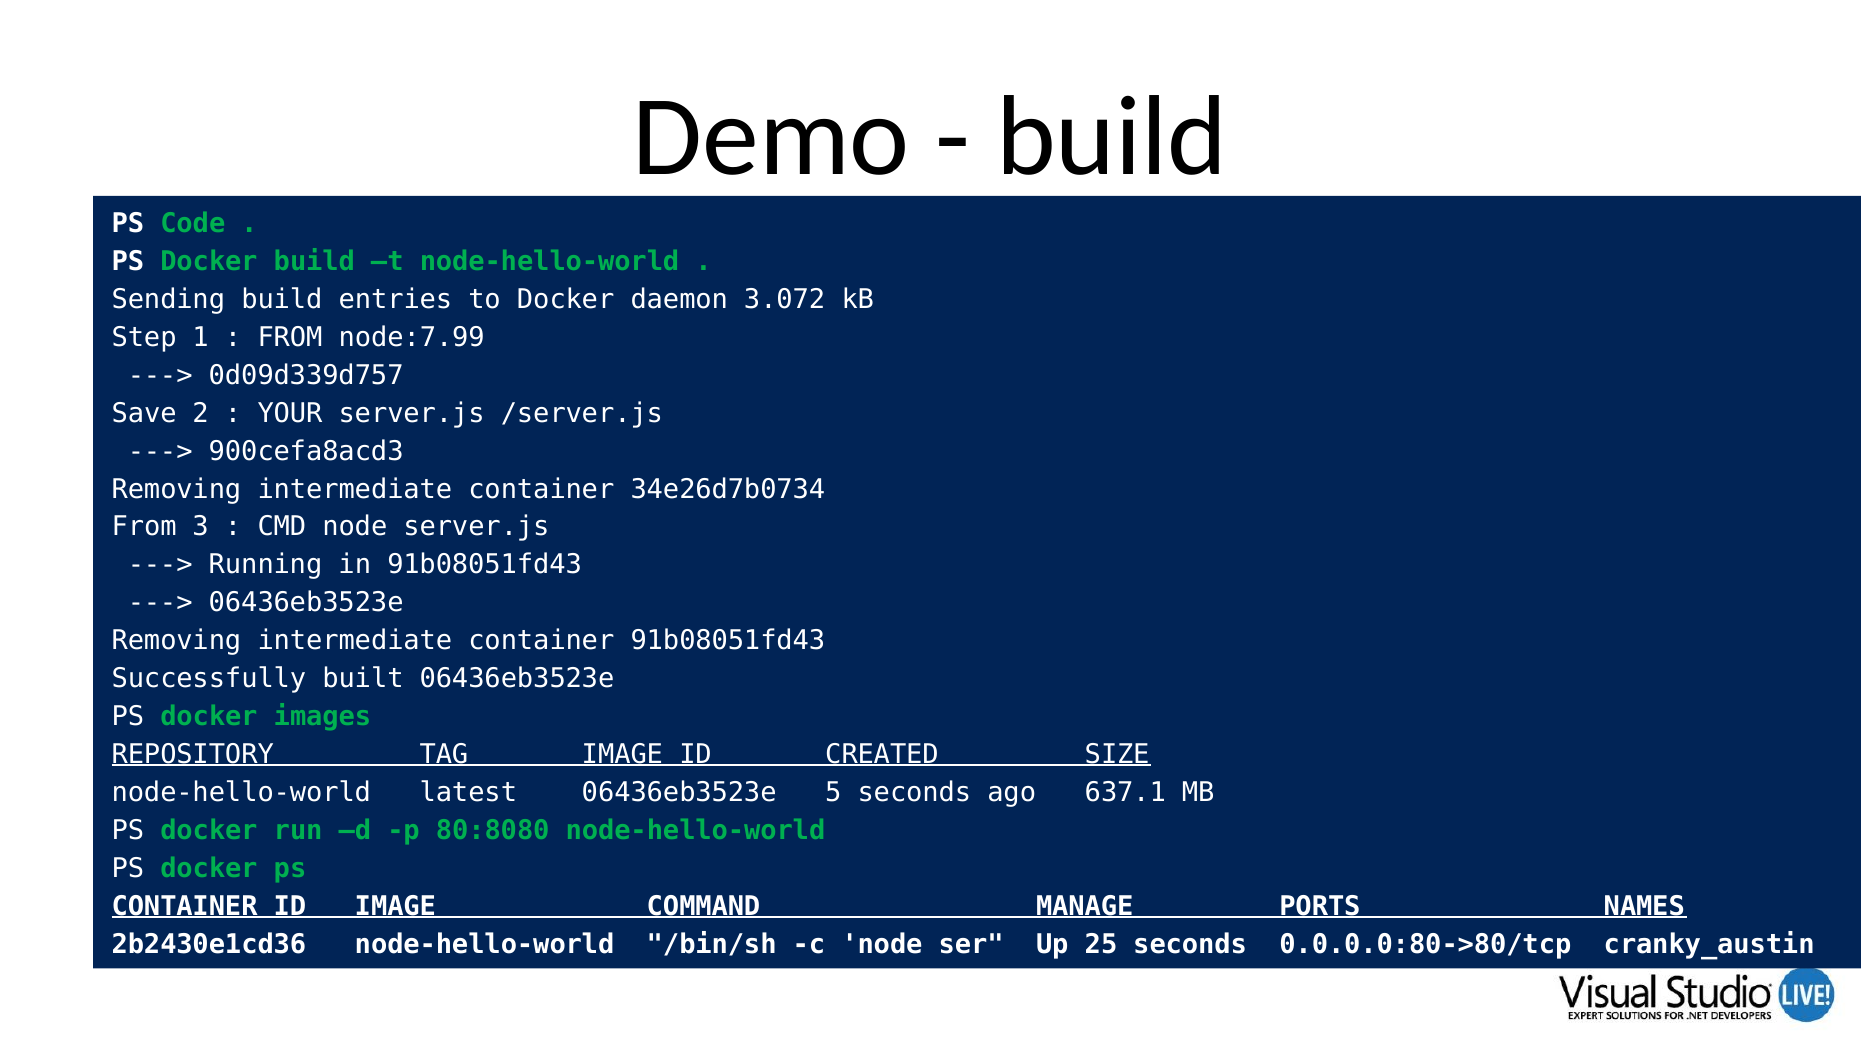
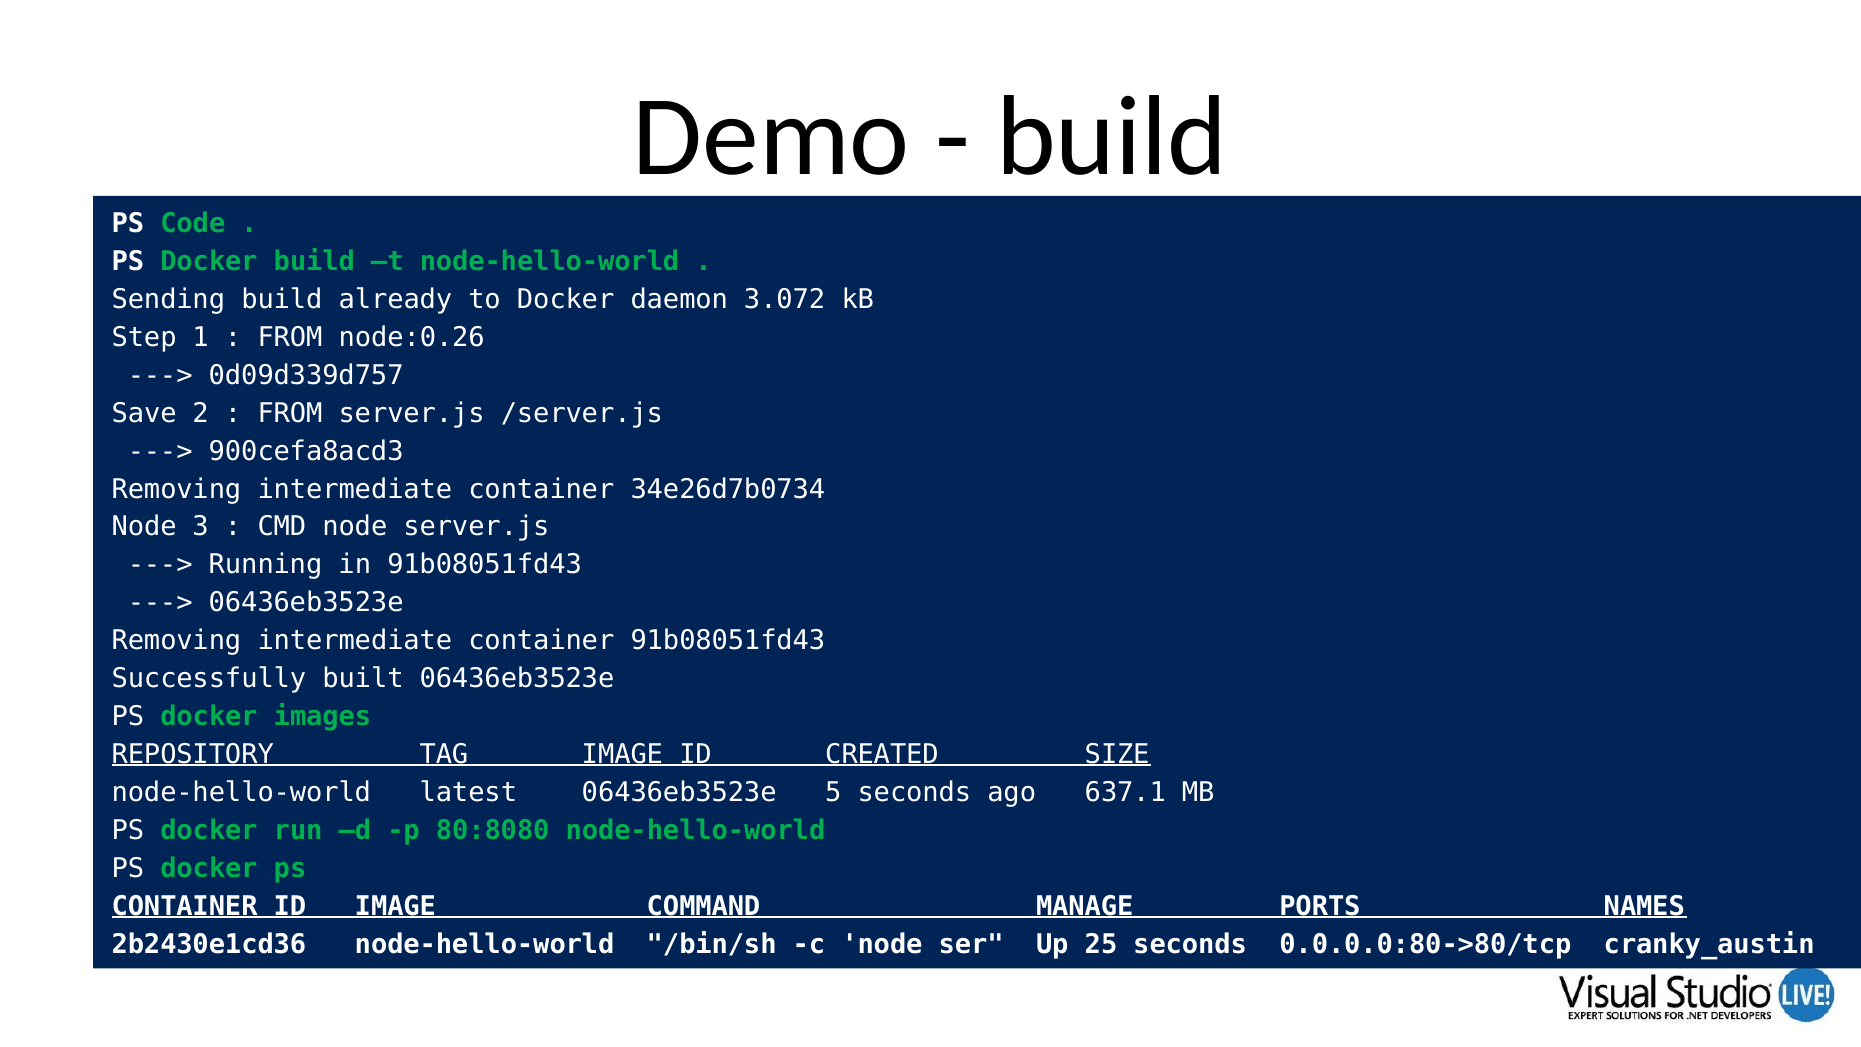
entries: entries -> already (395, 299)
node:7.99: node:7.99 -> node:0.26 (412, 337)
YOUR: YOUR -> FROM (290, 413)
From: From -> Node (144, 527)
